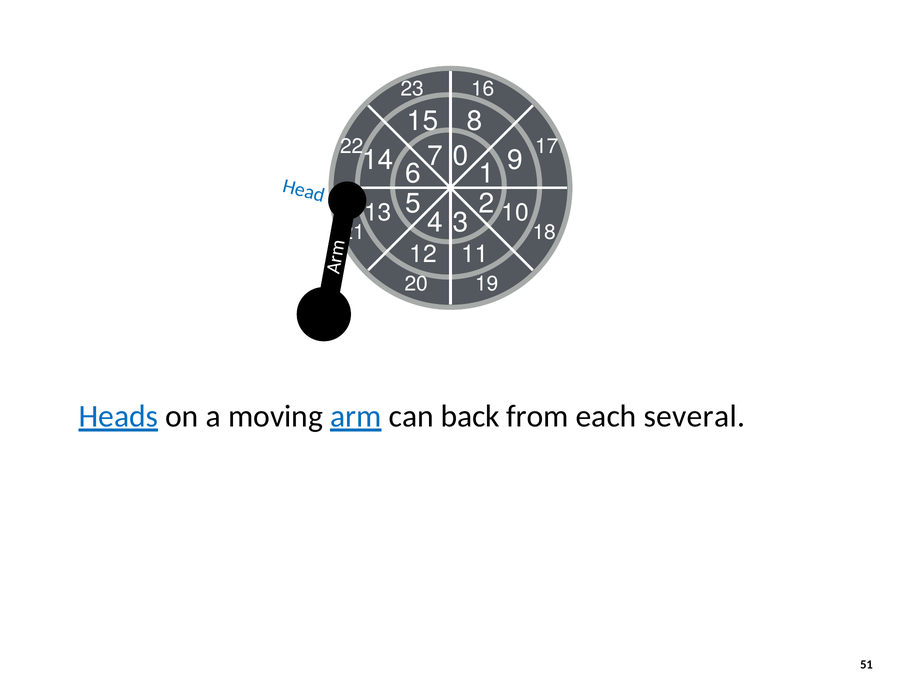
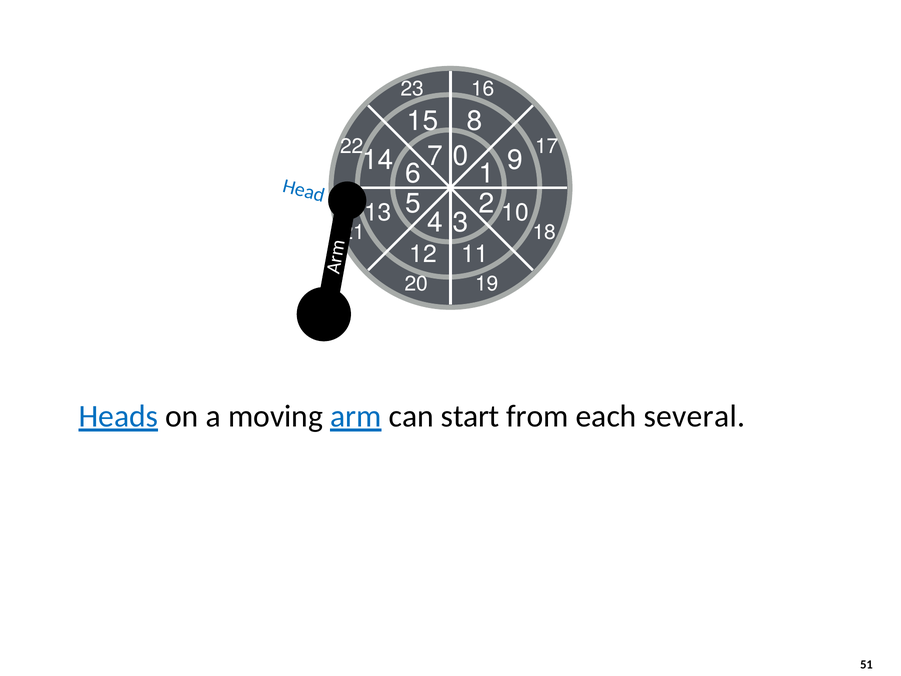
back: back -> start (470, 416)
